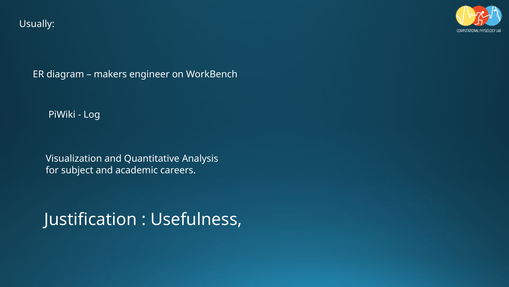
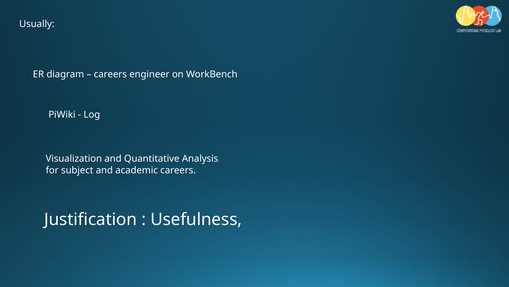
makers: makers -> careers (110, 74)
